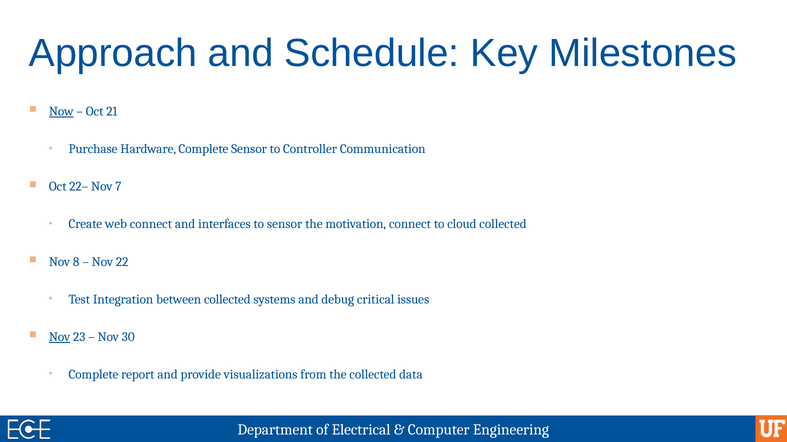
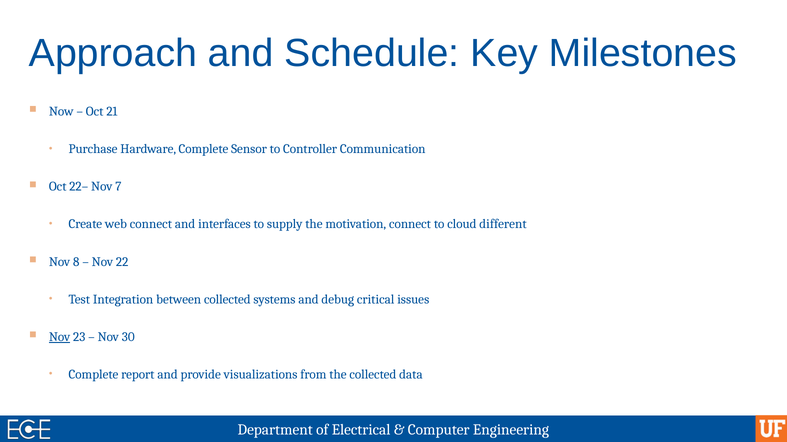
Now underline: present -> none (61, 112)
to sensor: sensor -> supply (285, 225)
cloud collected: collected -> different (503, 225)
